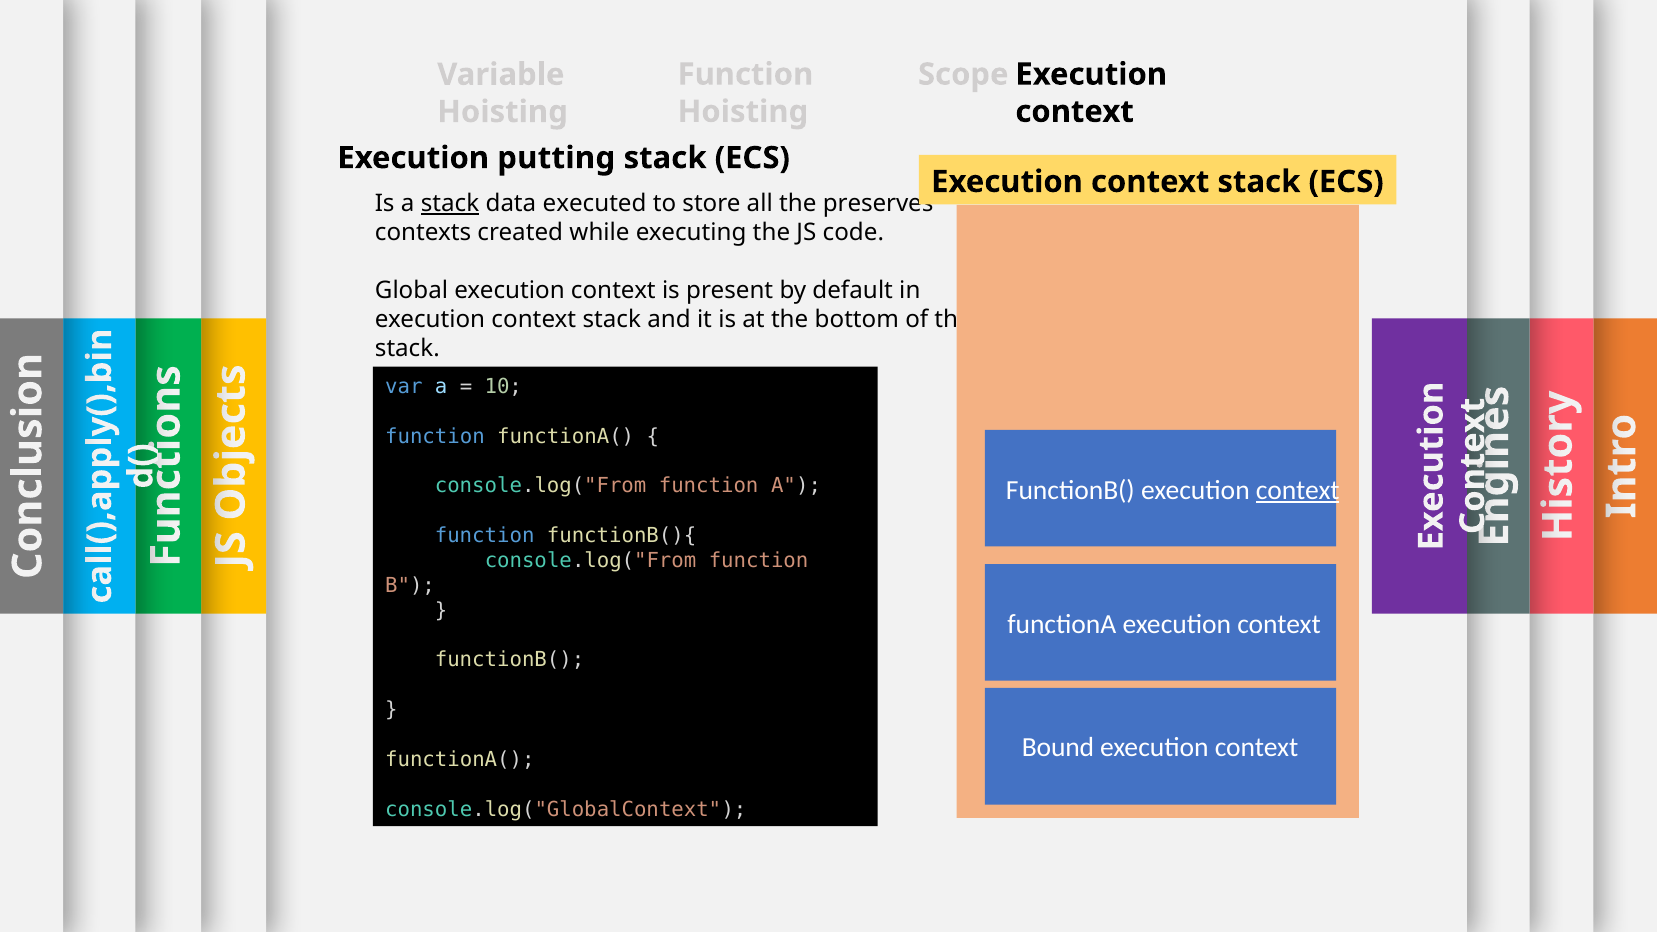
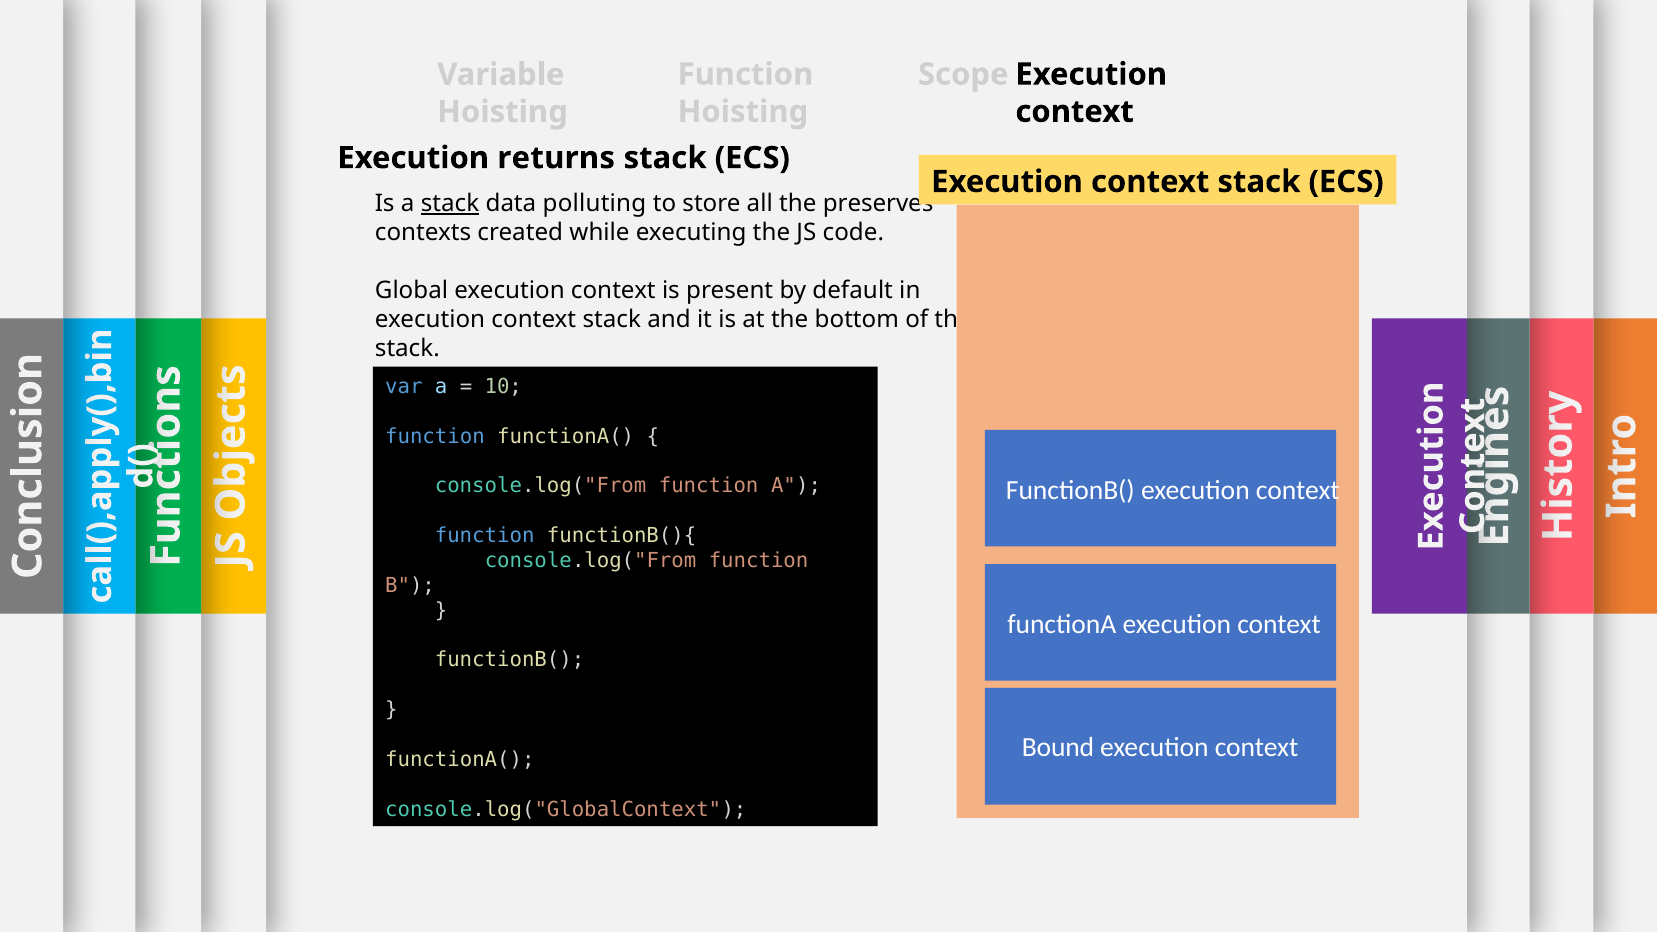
putting: putting -> returns (556, 158)
executed: executed -> polluting (594, 204)
context underline: present -> none (1298, 490)
